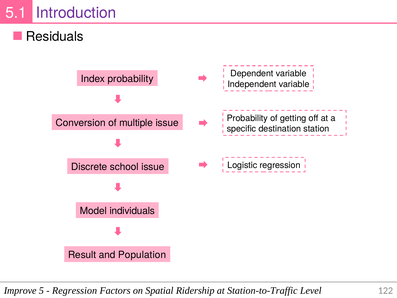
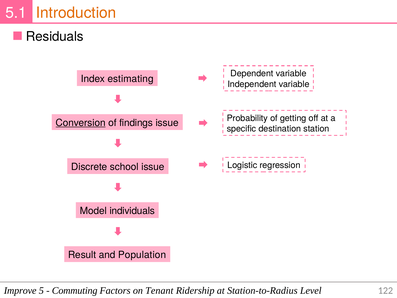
Introduction colour: purple -> orange (76, 13)
Index probability: probability -> estimating (131, 79)
Conversion underline: none -> present (81, 123)
multiple: multiple -> findings (136, 123)
Regression: Regression -> Commuting (75, 290)
Spatial: Spatial -> Tenant (159, 290)
Station-to-Traffic: Station-to-Traffic -> Station-to-Radius (262, 290)
